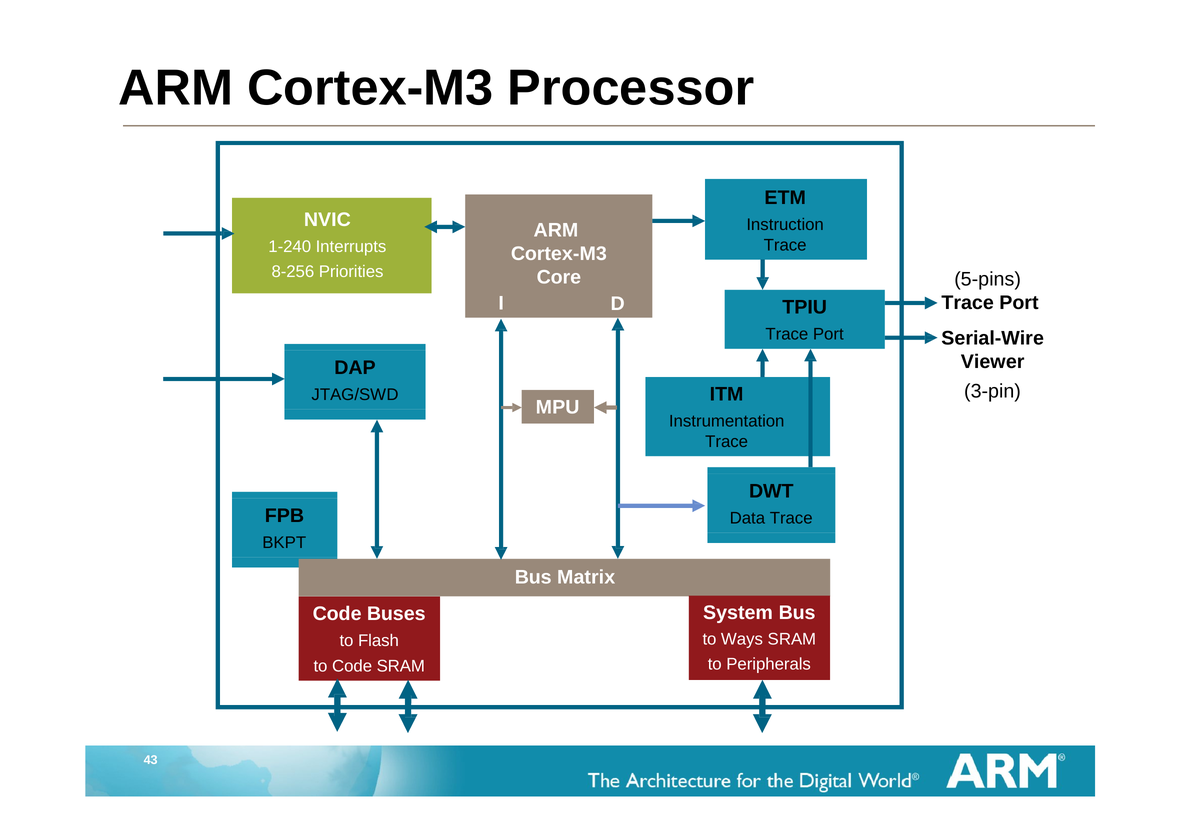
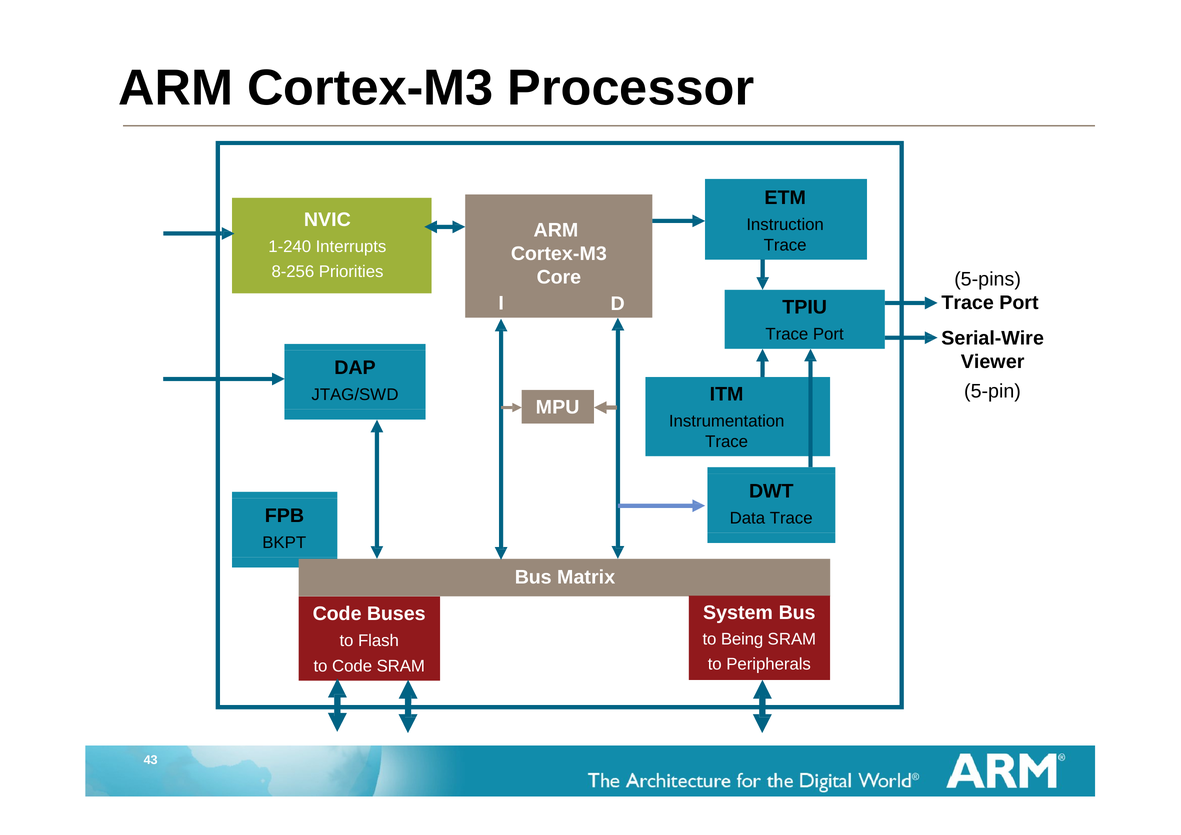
3-pin: 3-pin -> 5-pin (992, 391)
Ways: Ways -> Being (742, 639)
